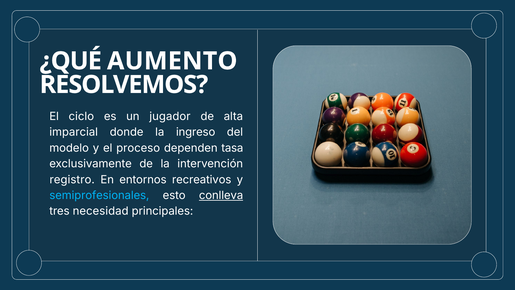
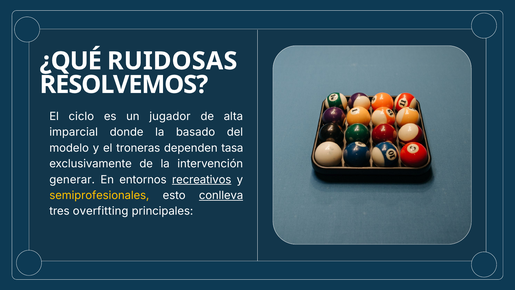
AUMENTO: AUMENTO -> RUIDOSAS (172, 61)
ingreso: ingreso -> basado (196, 132)
proceso: proceso -> troneras (138, 148)
registro: registro -> generar (72, 179)
recreativos underline: none -> present (202, 179)
semiprofesionales colour: light blue -> yellow (99, 195)
necesidad: necesidad -> overfitting (101, 211)
